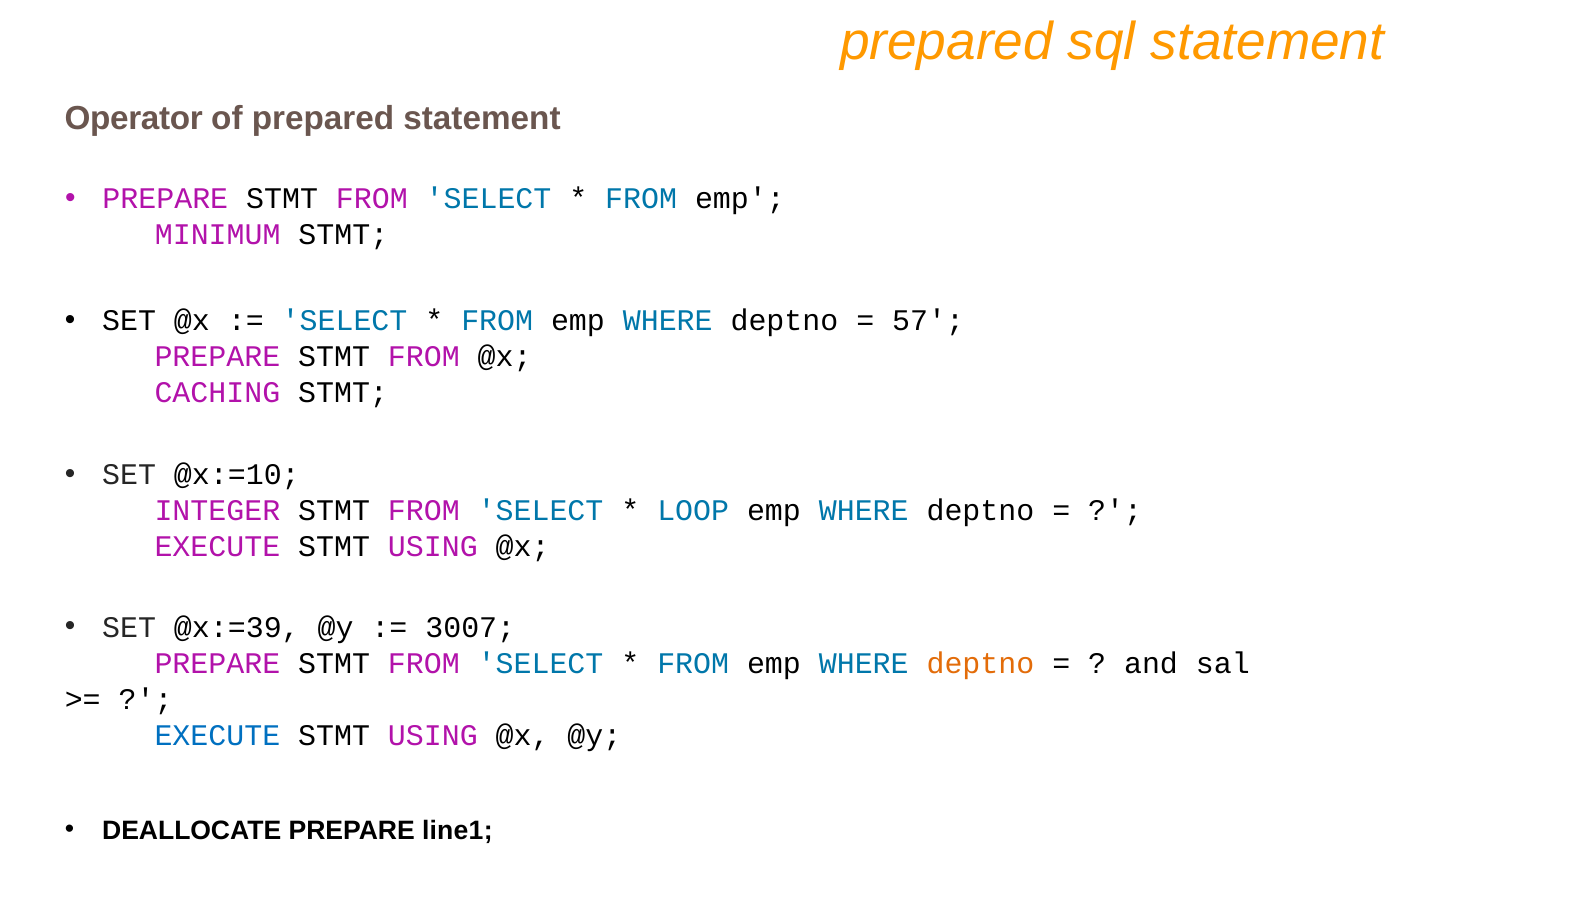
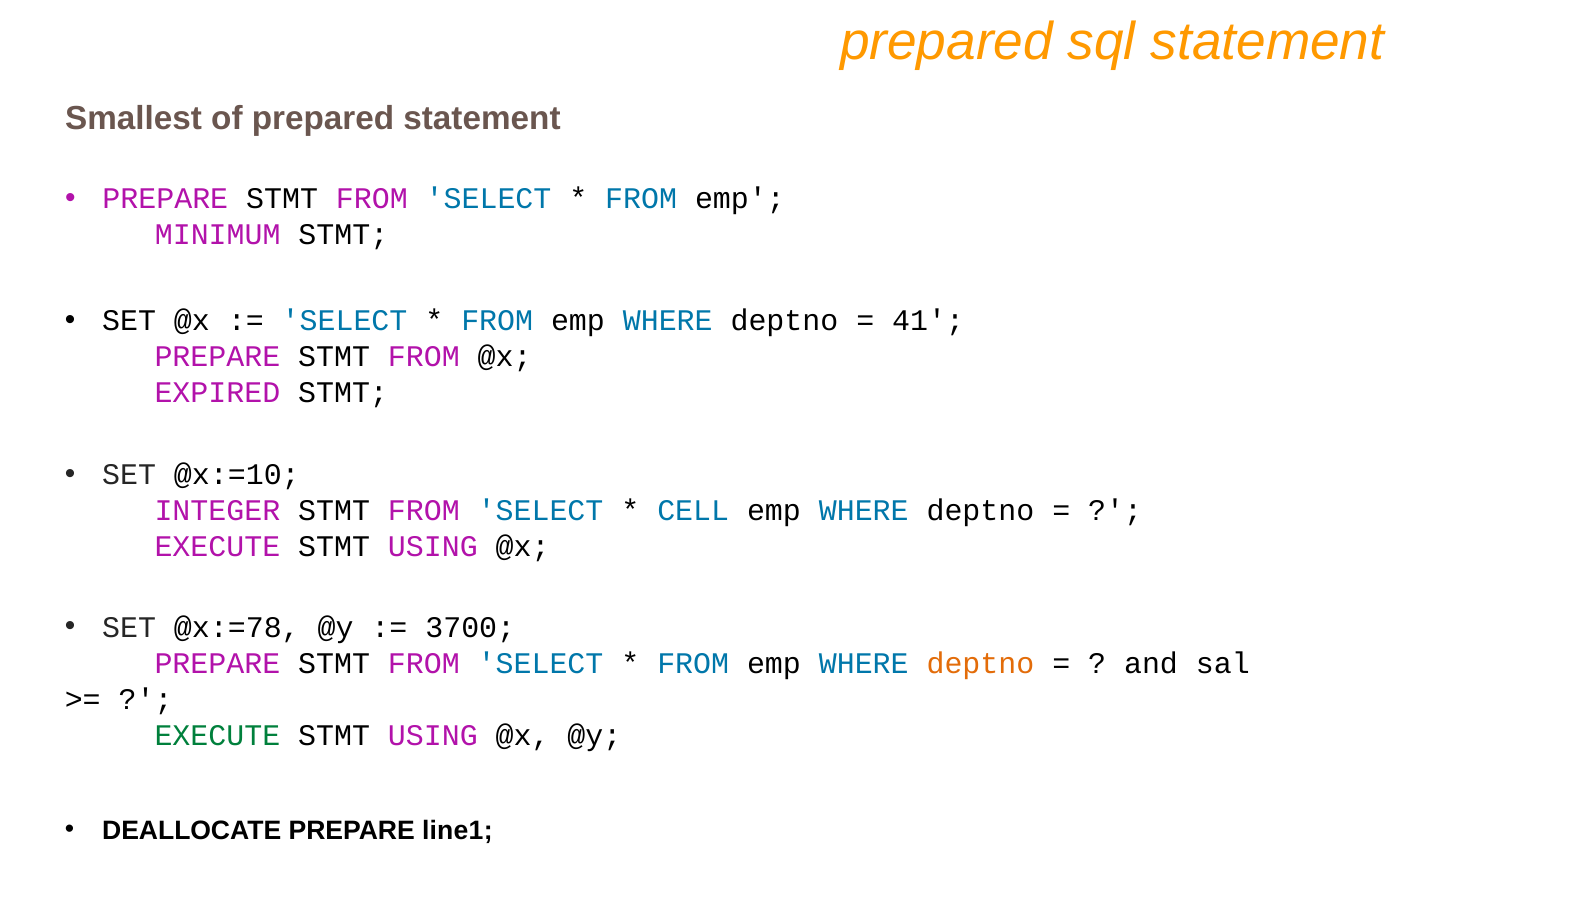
Operator: Operator -> Smallest (134, 119)
57: 57 -> 41 (928, 321)
CACHING: CACHING -> EXPIRED (217, 393)
LOOP: LOOP -> CELL (693, 511)
@x:=39: @x:=39 -> @x:=78 (237, 627)
3007: 3007 -> 3700 (470, 627)
EXECUTE colour: blue -> green (217, 735)
